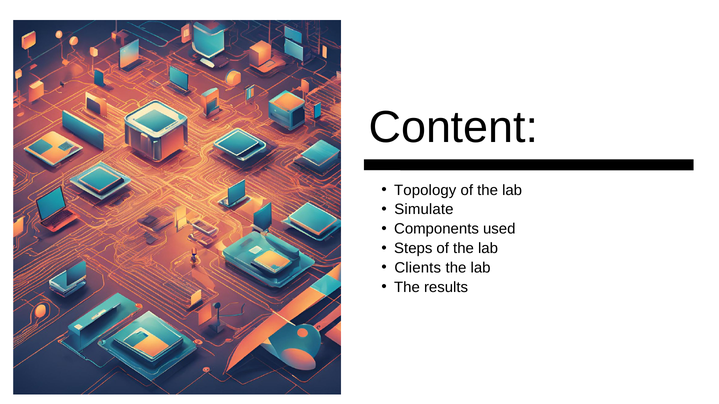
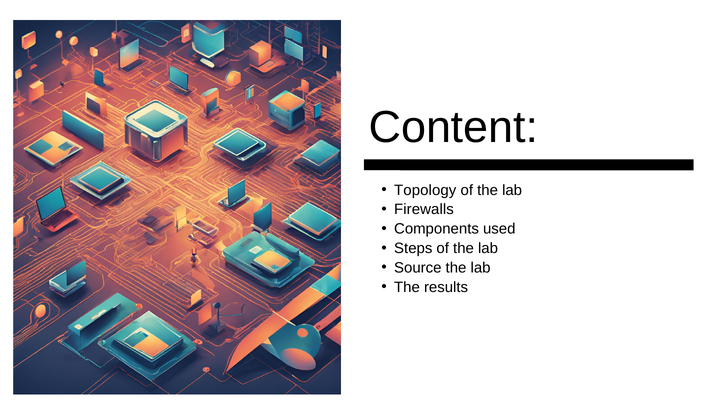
Simulate: Simulate -> Firewalls (424, 210)
Clients: Clients -> Source (418, 268)
